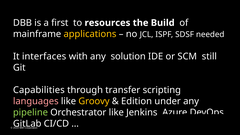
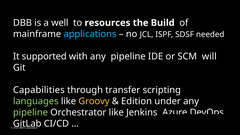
first: first -> well (60, 23)
applications colour: yellow -> light blue (90, 34)
interfaces: interfaces -> supported (44, 56)
with any solution: solution -> pipeline (128, 56)
still: still -> will (209, 56)
languages colour: pink -> light green (36, 101)
